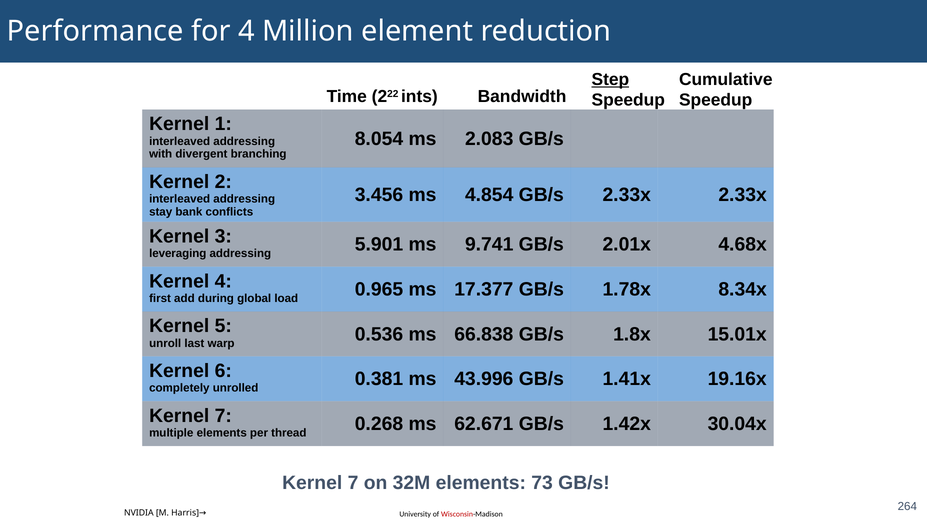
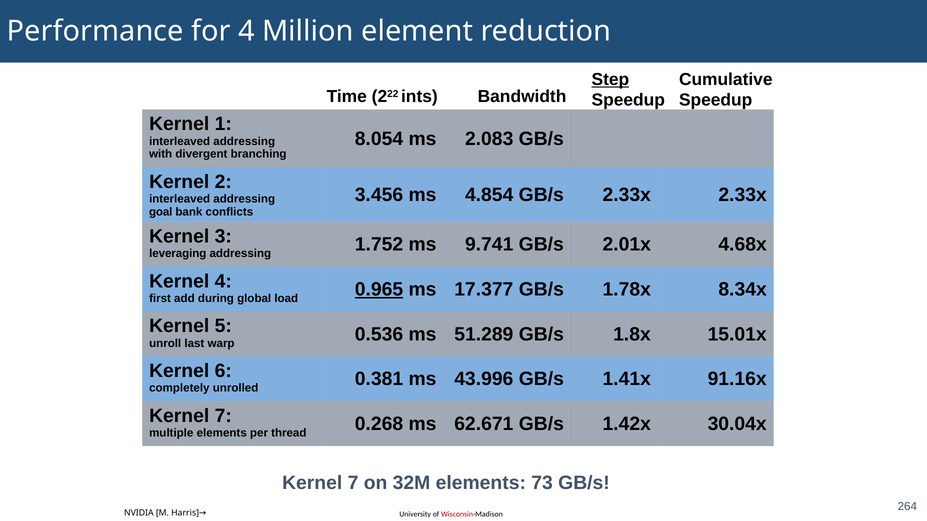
stay: stay -> goal (161, 212)
5.901: 5.901 -> 1.752 (379, 245)
0.965 underline: none -> present (379, 290)
66.838: 66.838 -> 51.289 (484, 335)
19.16x: 19.16x -> 91.16x (737, 379)
